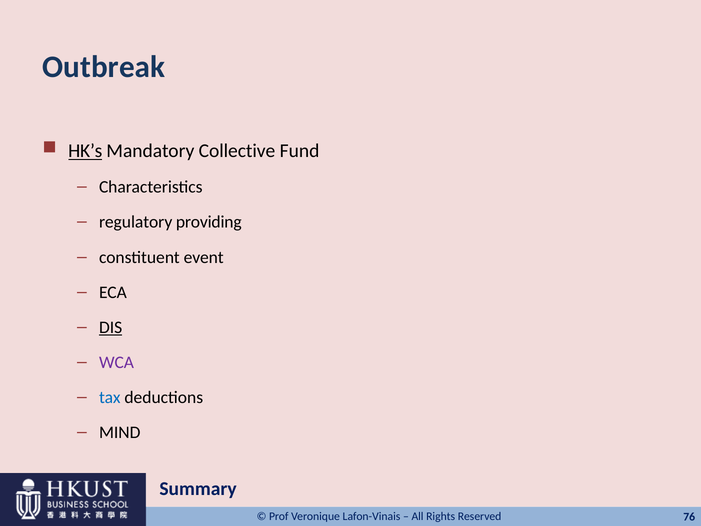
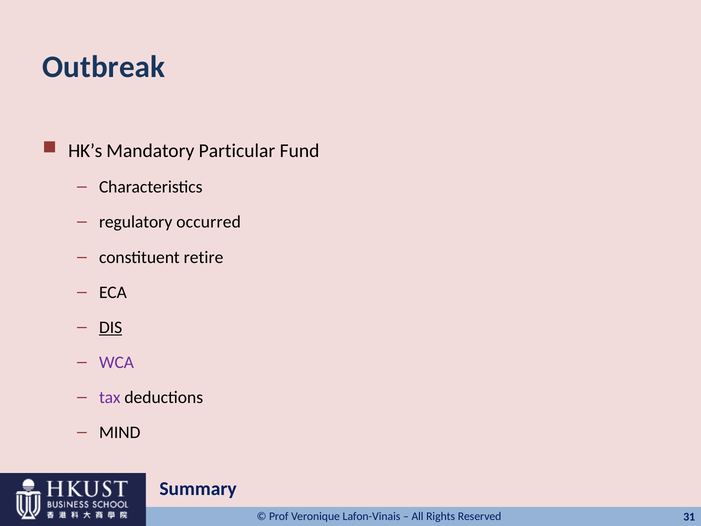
HK’s underline: present -> none (85, 151)
Collective: Collective -> Particular (237, 151)
providing: providing -> occurred (209, 222)
event: event -> retire (204, 257)
tax colour: blue -> purple (110, 397)
76: 76 -> 31 (689, 517)
